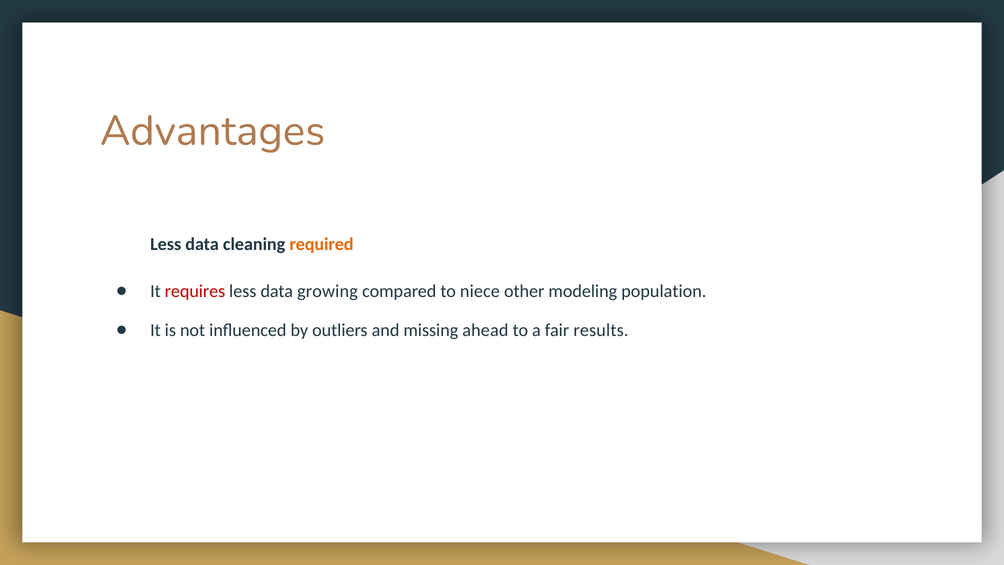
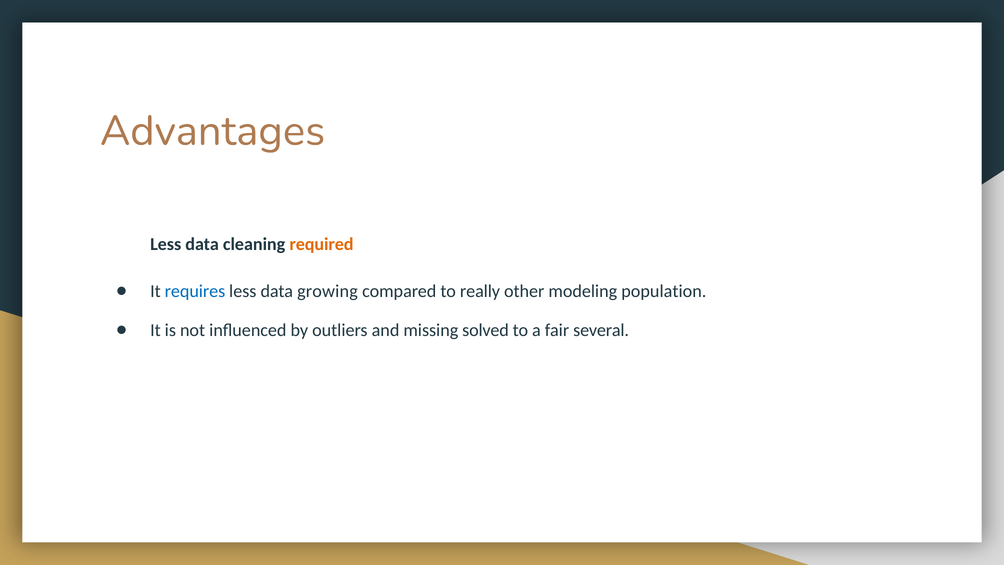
requires colour: red -> blue (195, 291)
niece: niece -> really (480, 291)
ahead: ahead -> solved (486, 330)
results: results -> several (601, 330)
